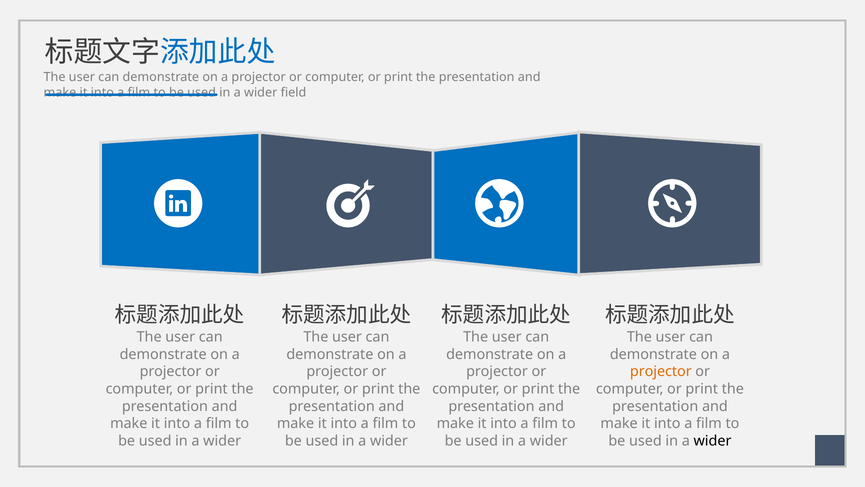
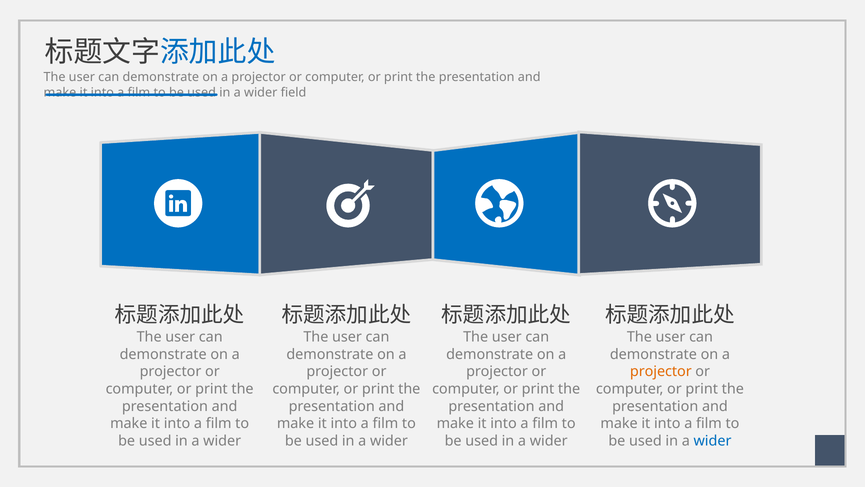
wider colour: black -> blue (712, 441)
